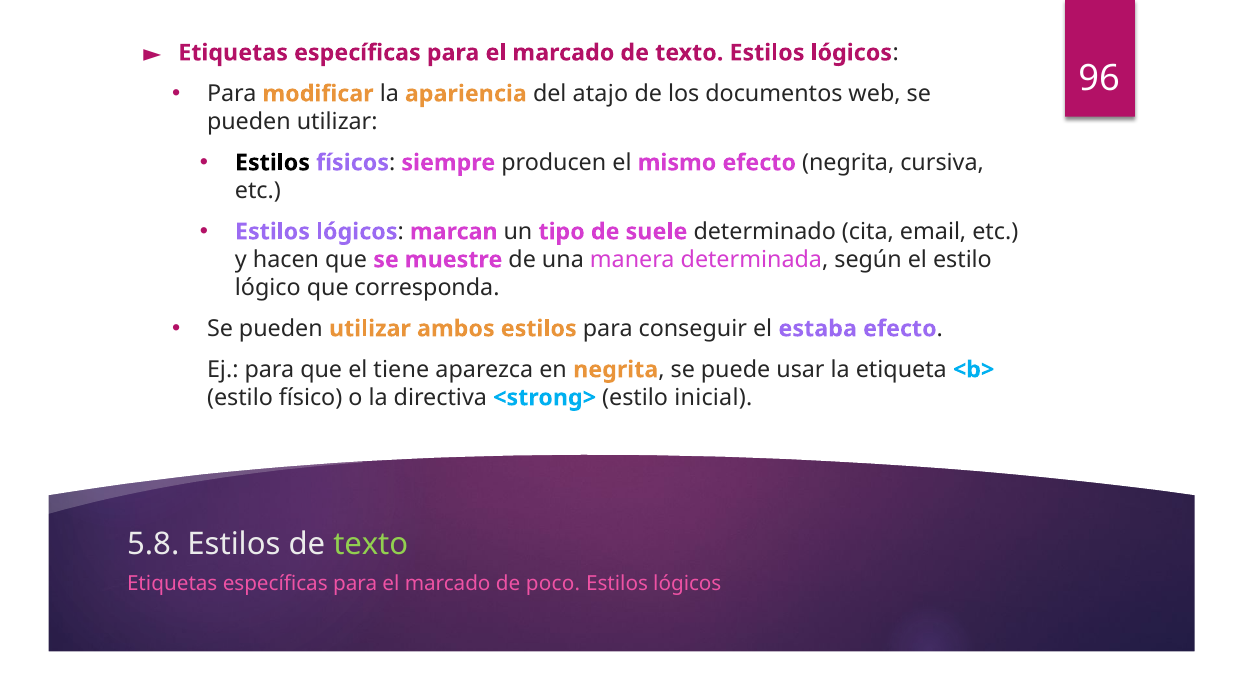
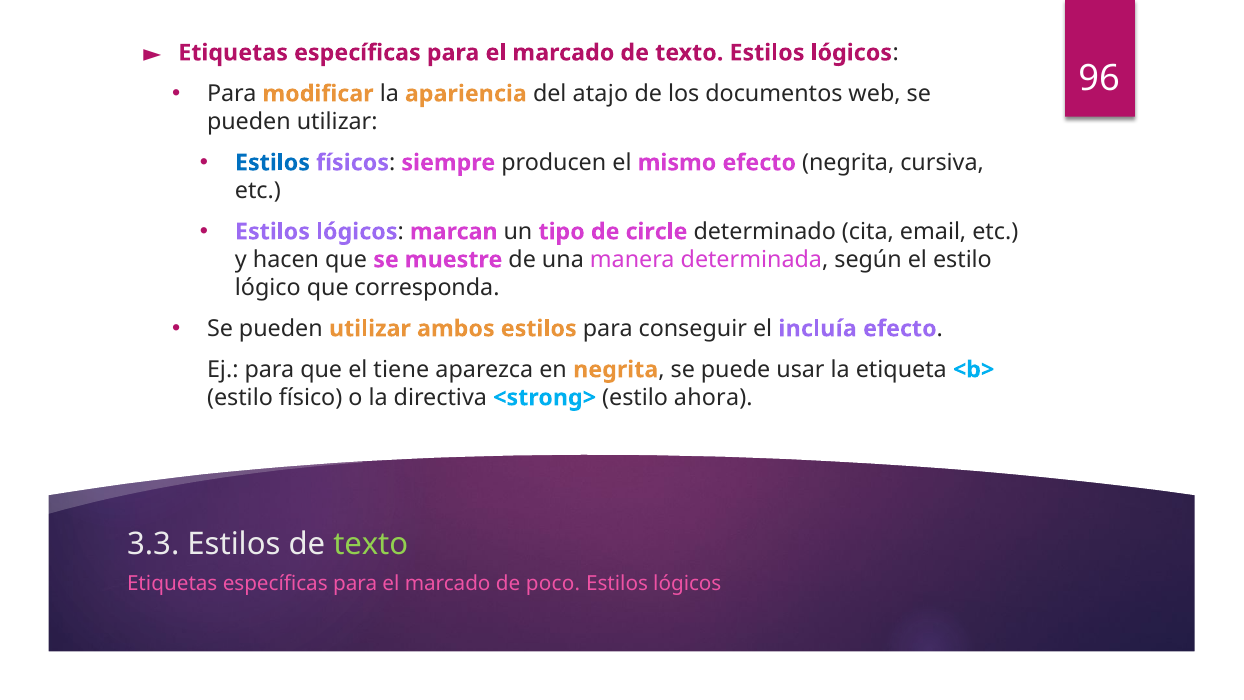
Estilos colour: black -> blue (272, 163)
suele: suele -> circle (656, 232)
estaba: estaba -> incluía (818, 329)
inicial: inicial -> ahora (713, 397)
5.8: 5.8 -> 3.3 (153, 544)
